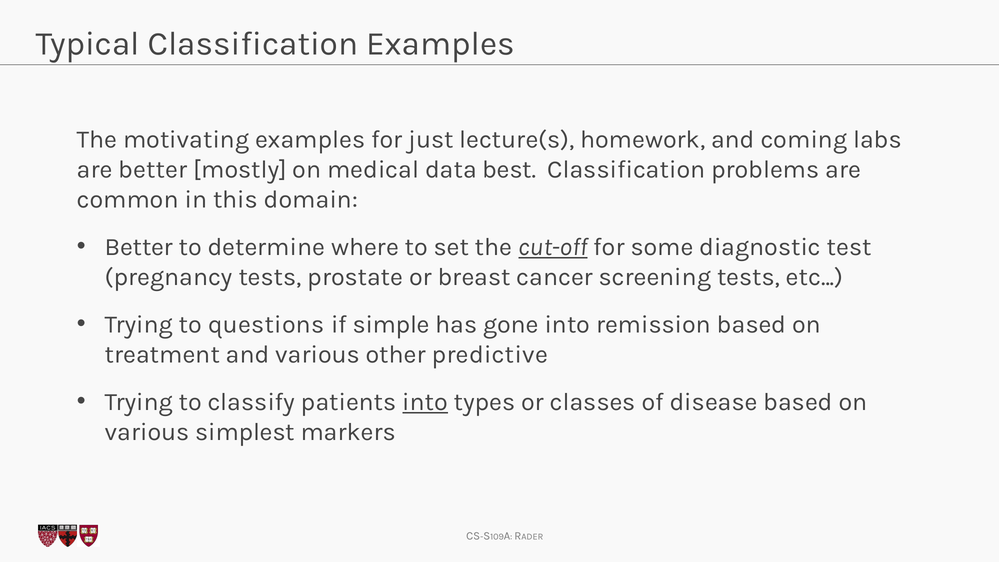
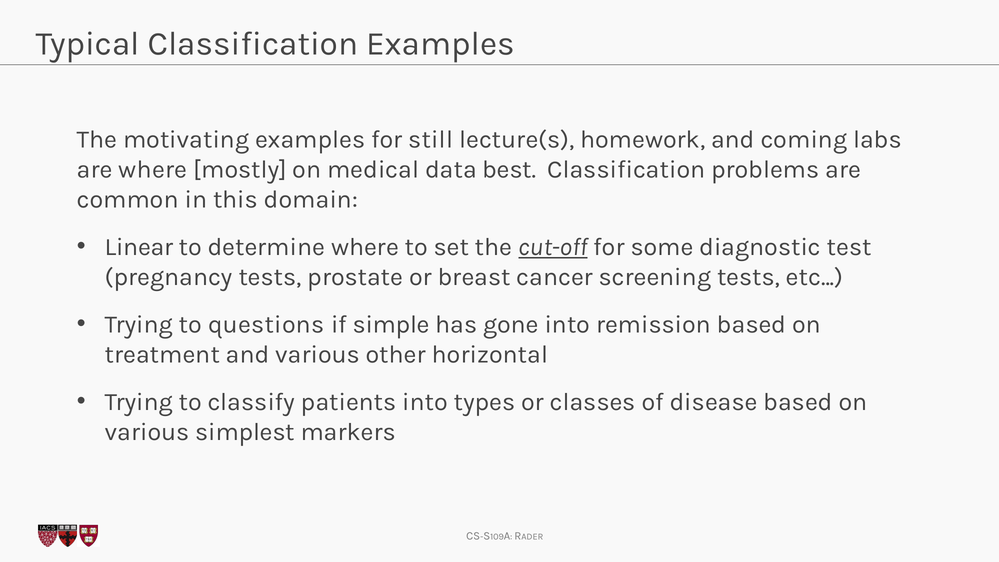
just: just -> still (431, 140)
are better: better -> where (153, 170)
Better: Better -> Linear (139, 247)
predictive: predictive -> horizontal (490, 354)
into underline: present -> none (425, 402)
